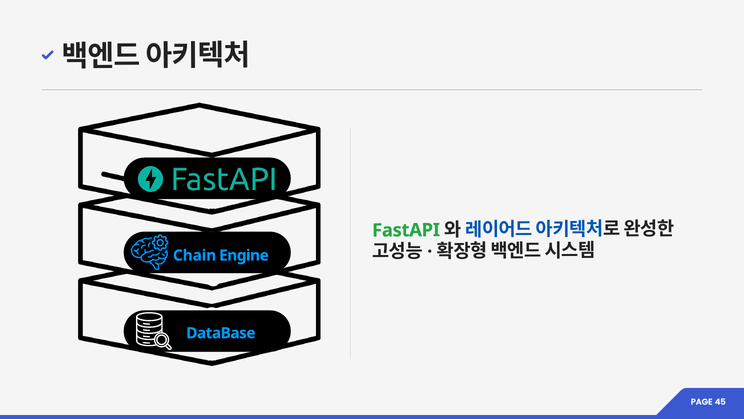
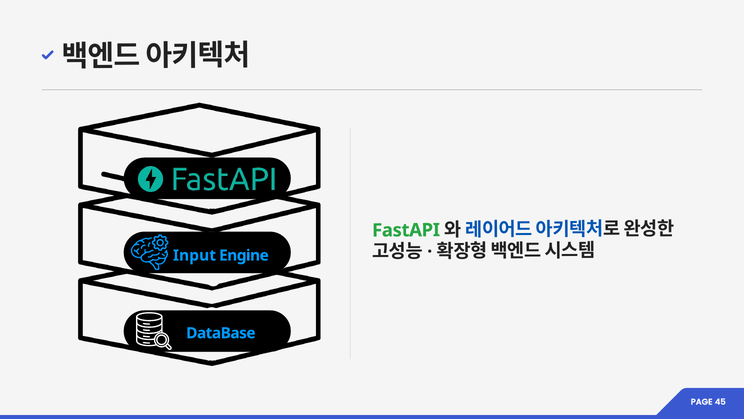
Chain: Chain -> Input (194, 255)
